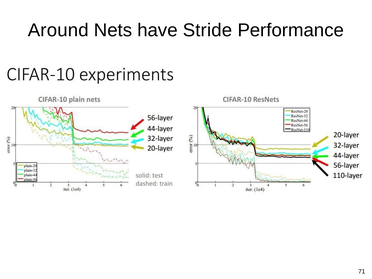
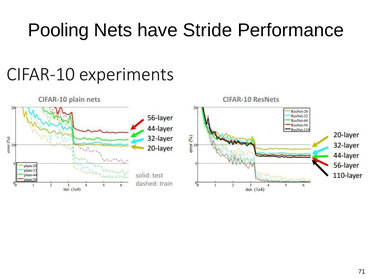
Around: Around -> Pooling (58, 30)
